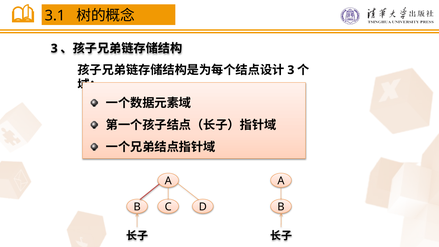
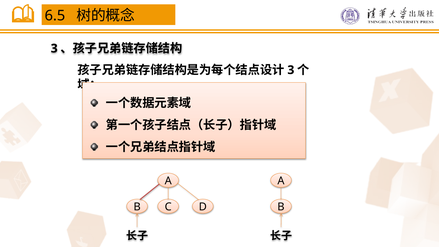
3.1: 3.1 -> 6.5 (55, 16)
